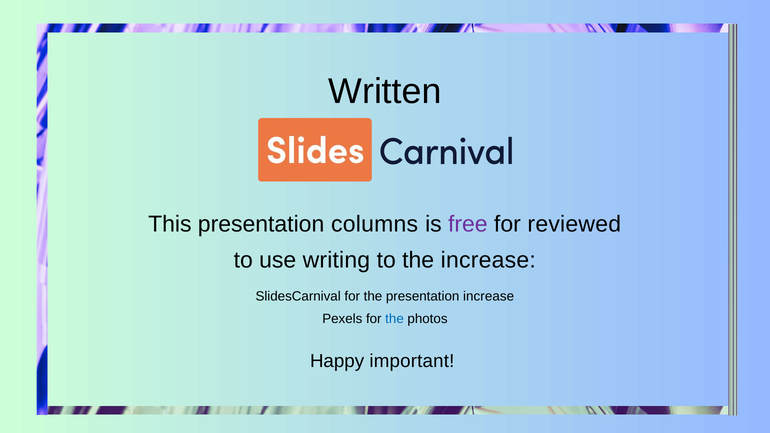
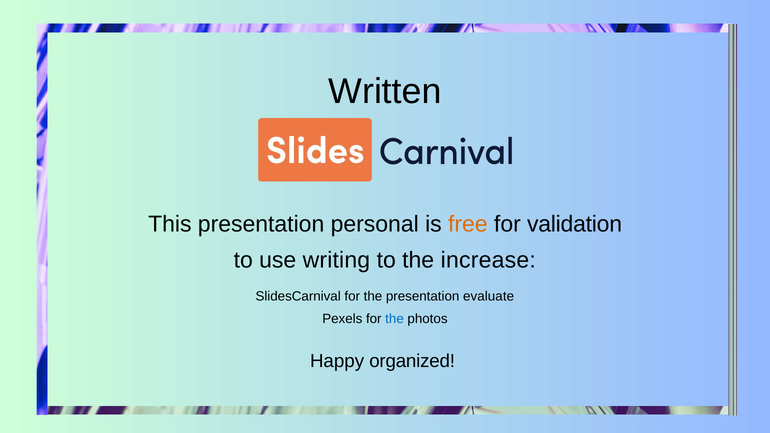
columns: columns -> personal (375, 224)
free colour: purple -> orange (468, 224)
reviewed: reviewed -> validation (575, 224)
presentation increase: increase -> evaluate (489, 297)
important: important -> organized (412, 361)
